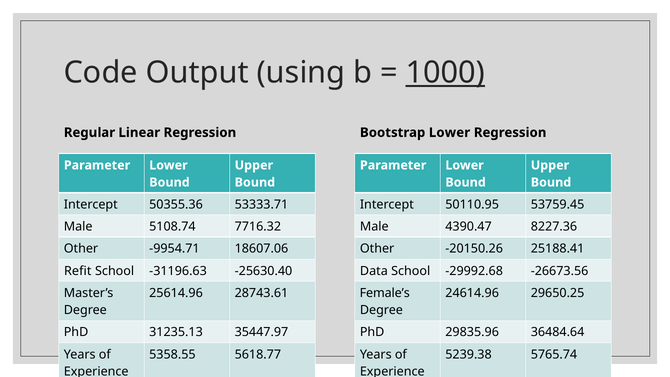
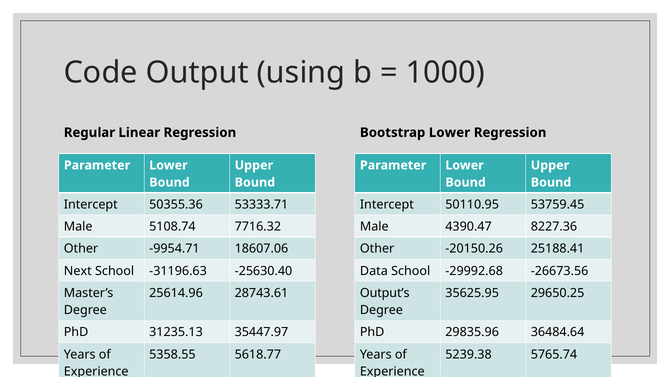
1000 underline: present -> none (445, 73)
Refit: Refit -> Next (78, 271)
Female’s: Female’s -> Output’s (385, 293)
24614.96: 24614.96 -> 35625.95 (472, 293)
